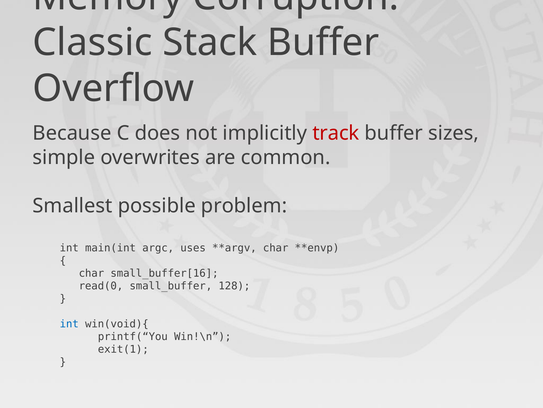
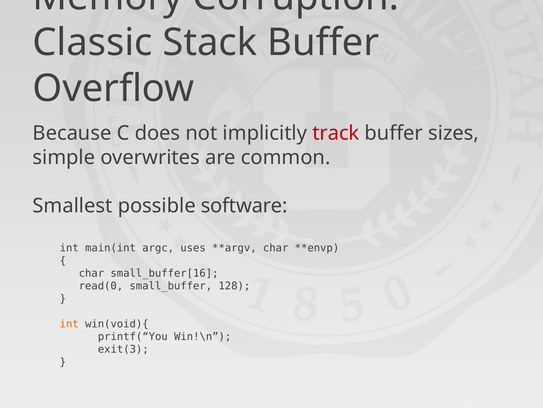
problem: problem -> software (244, 206)
int colour: blue -> orange (69, 323)
exit(1: exit(1 -> exit(3 (123, 349)
